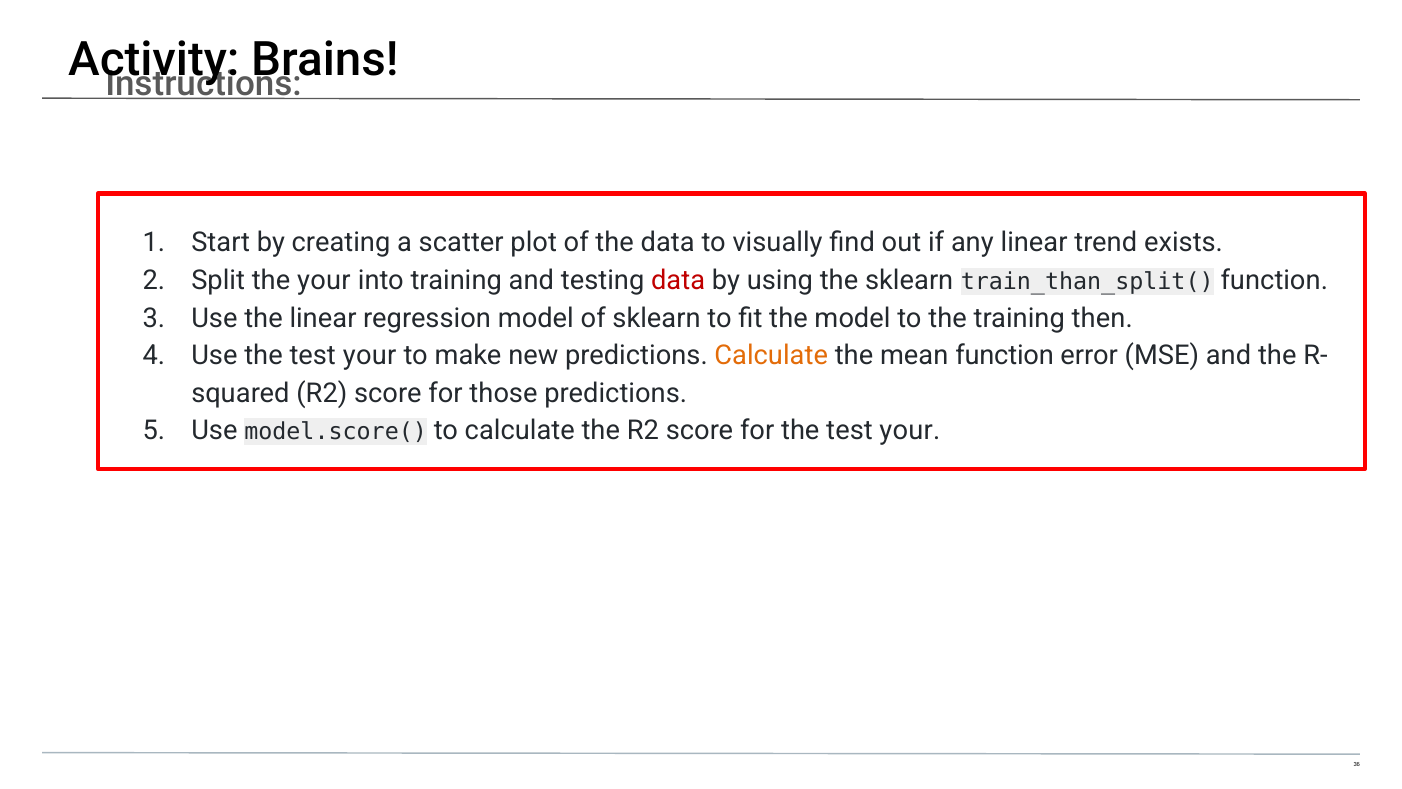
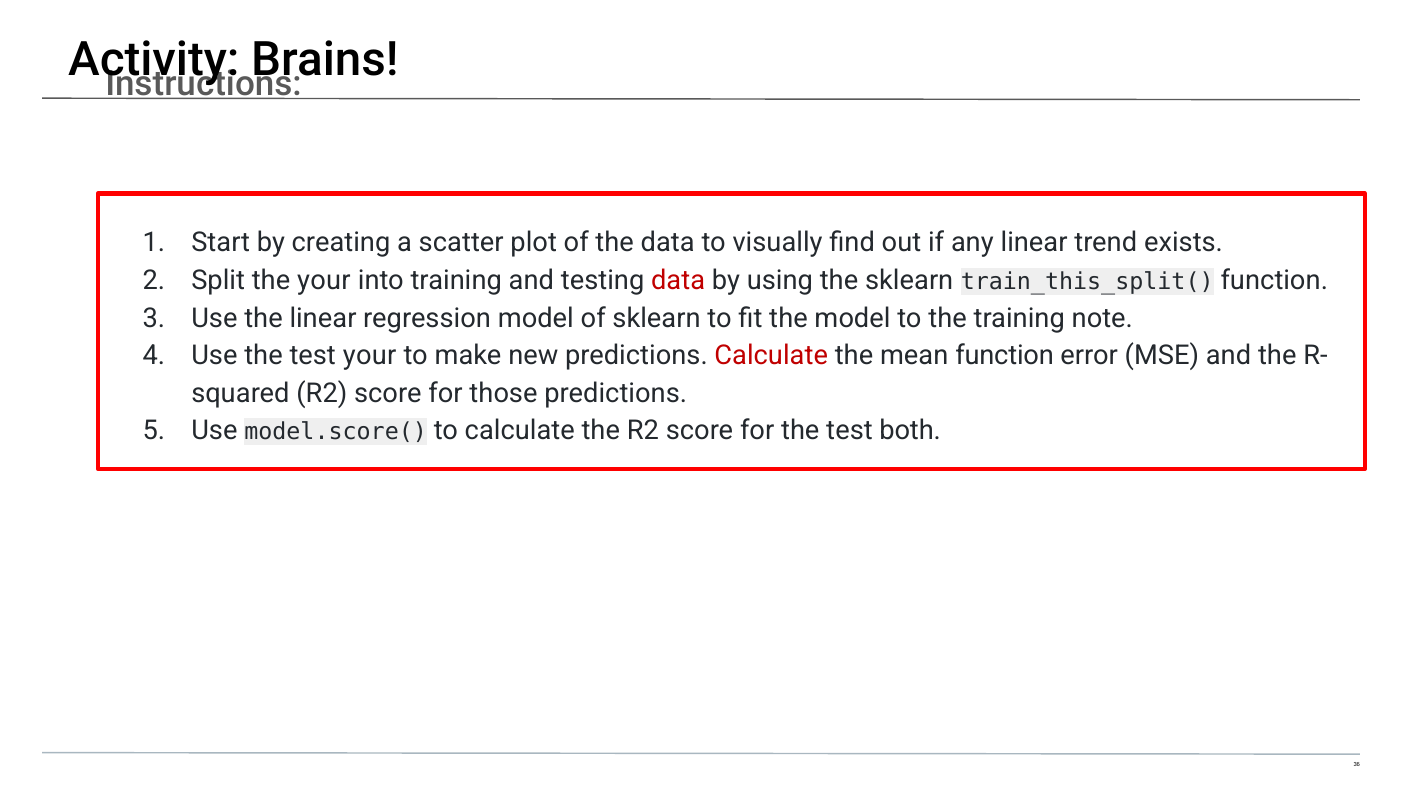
train_than_split(: train_than_split( -> train_this_split( (1087, 282)
then: then -> note (1102, 318)
Calculate colour: orange -> red (771, 355)
for the test your: your -> both (910, 431)
